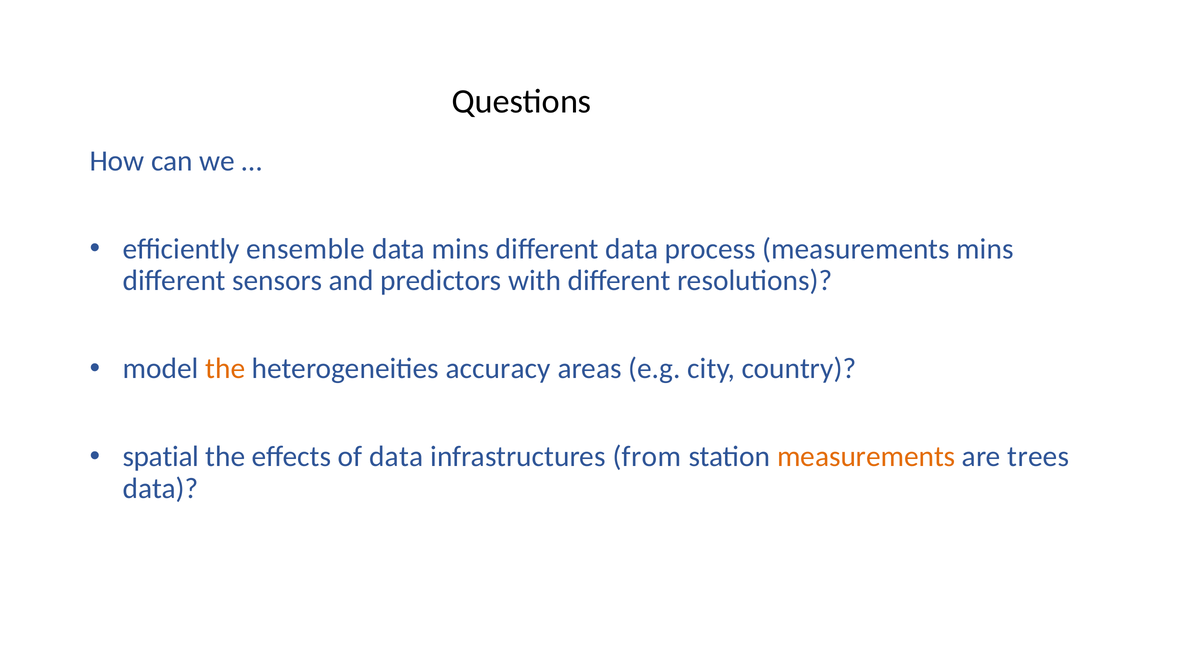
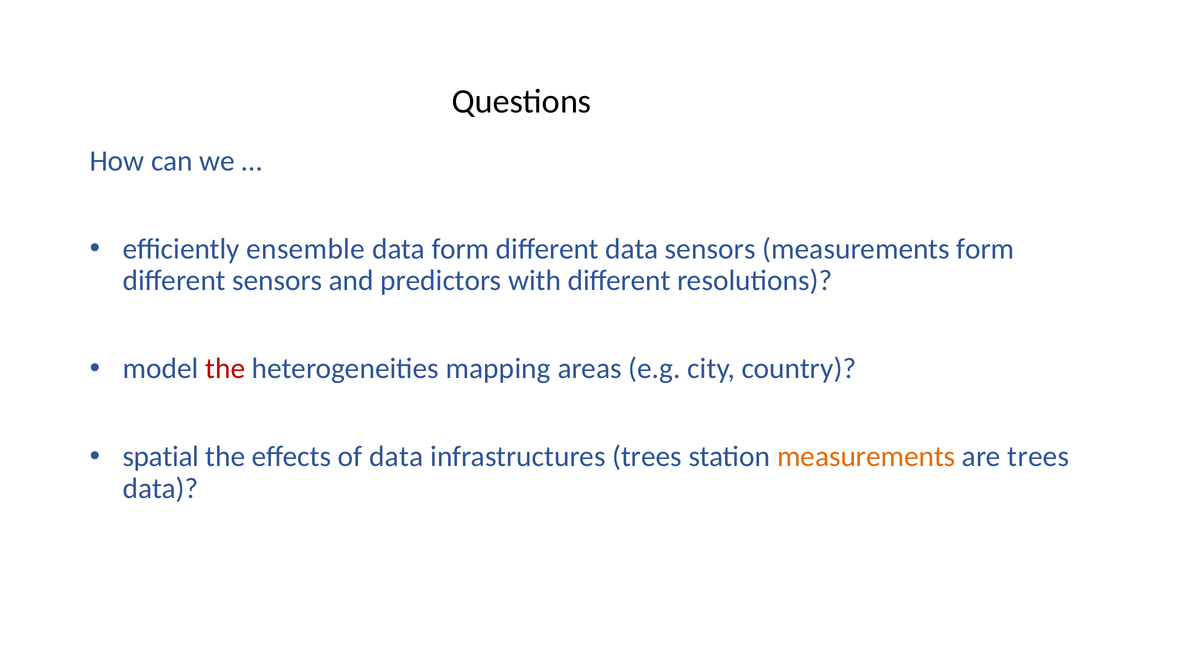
data mins: mins -> form (460, 249)
data process: process -> sensors (710, 249)
measurements mins: mins -> form (985, 249)
the colour: orange -> red (225, 369)
accuracy: accuracy -> mapping (498, 369)
infrastructures from: from -> trees (647, 457)
